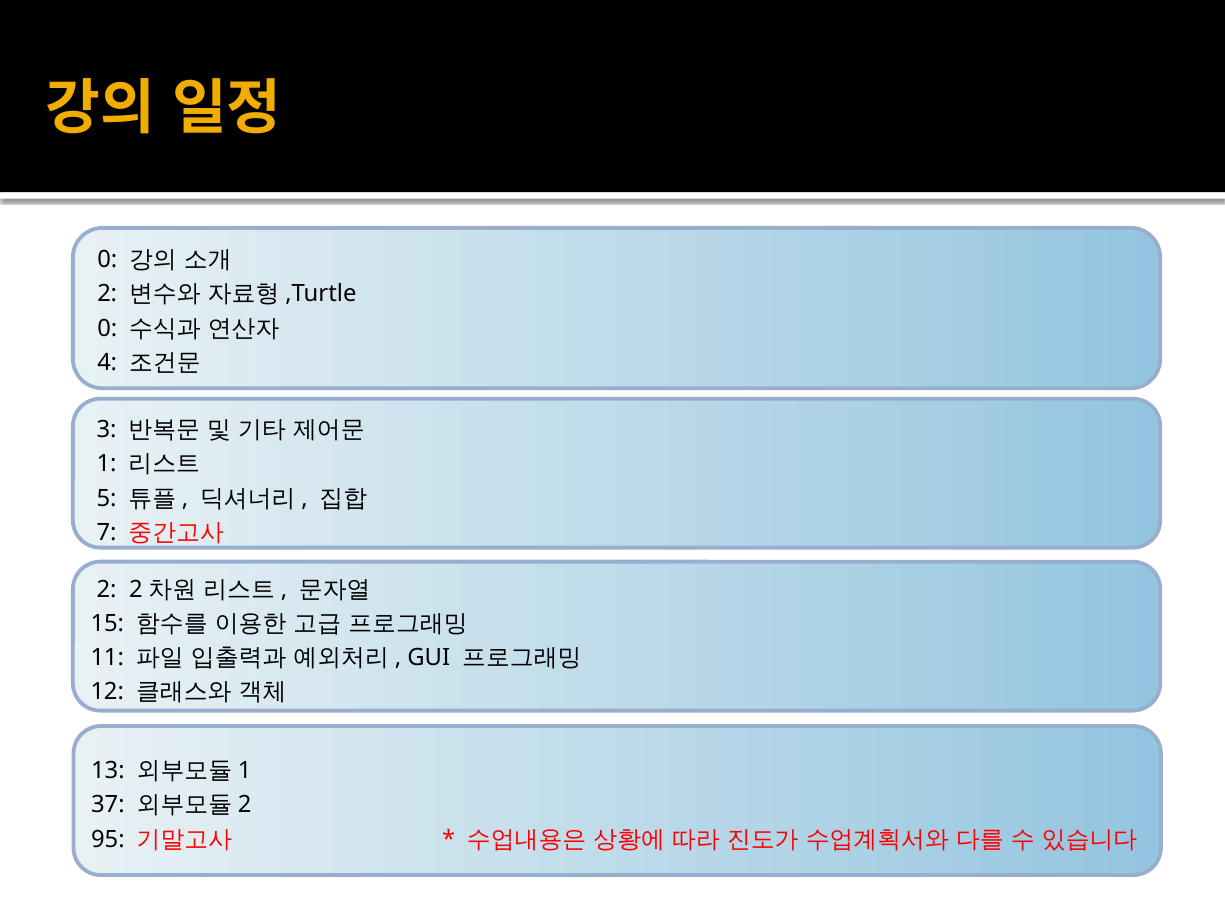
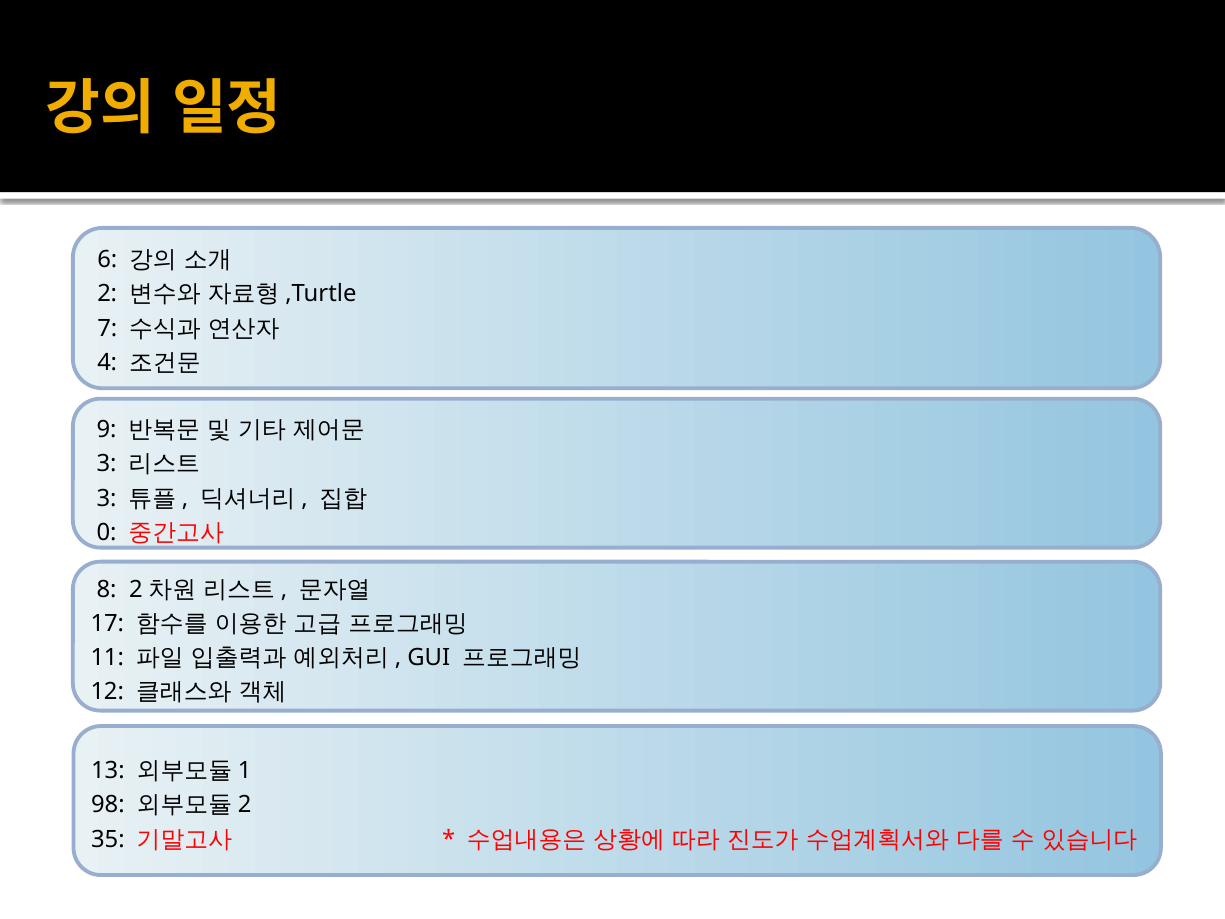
0: 0 -> 6 (107, 260)
0: 0 -> 7 (107, 328)
3: 3 -> 9 (107, 430)
1: 1 -> 3 (107, 464)
5: 5 -> 3 (107, 498)
7: 7 -> 0 (107, 533)
2: 2 -> 8 (107, 589)
15: 15 -> 17 (107, 623)
37: 37 -> 98 (108, 805)
95: 95 -> 35 (108, 839)
